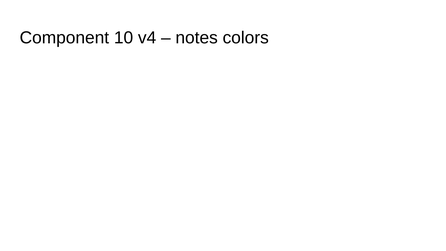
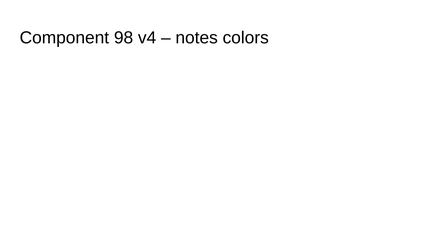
10: 10 -> 98 (124, 38)
